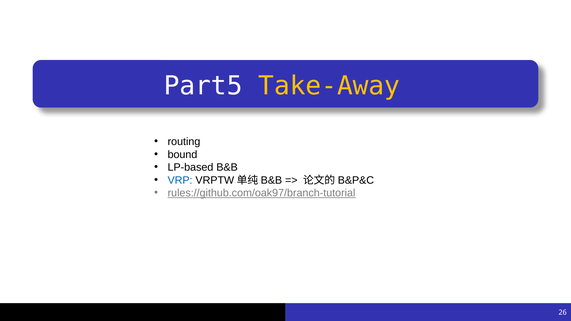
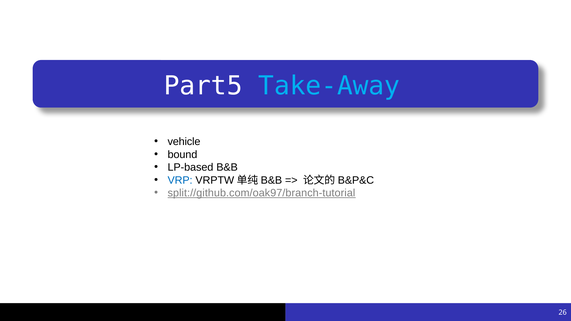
Take-Away colour: yellow -> light blue (329, 86)
routing: routing -> vehicle (184, 142)
rules://github.com/oak97/branch-tutorial: rules://github.com/oak97/branch-tutorial -> split://github.com/oak97/branch-tutorial (261, 193)
